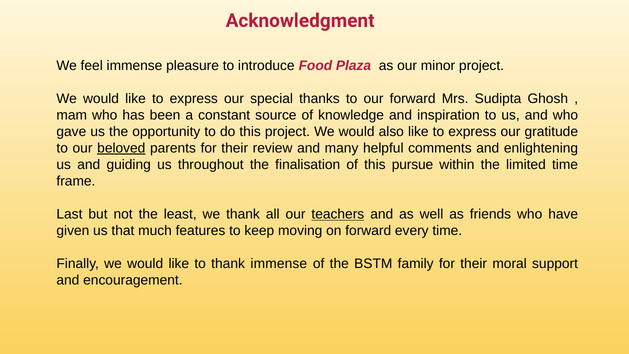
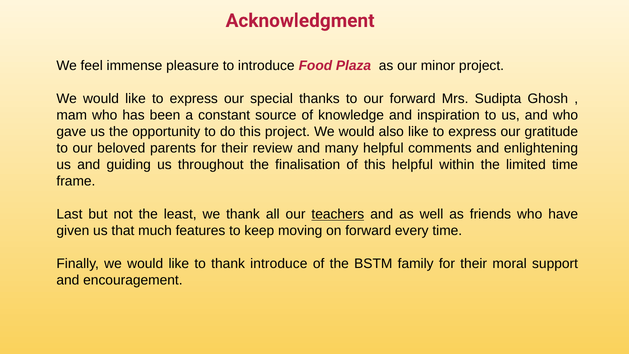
beloved underline: present -> none (121, 148)
this pursue: pursue -> helpful (412, 165)
thank immense: immense -> introduce (279, 264)
